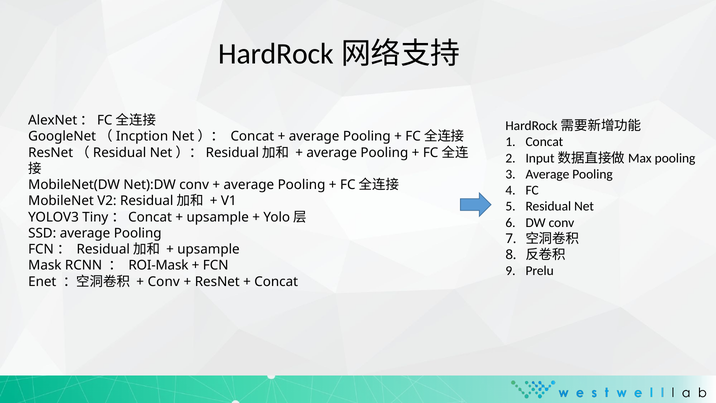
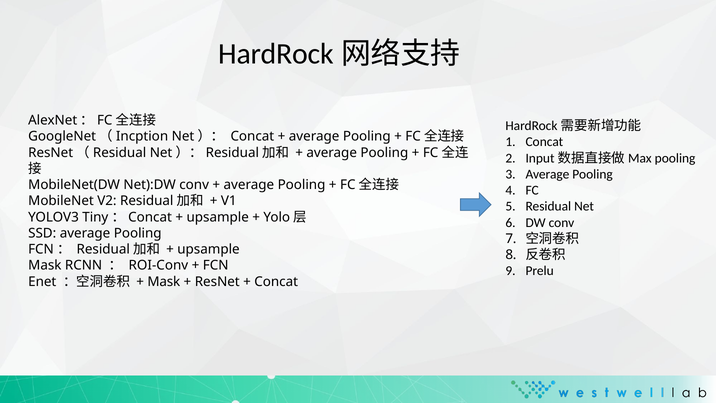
ROI-Mask: ROI-Mask -> ROI-Conv (158, 265)
Conv: Conv -> Mask (164, 281)
